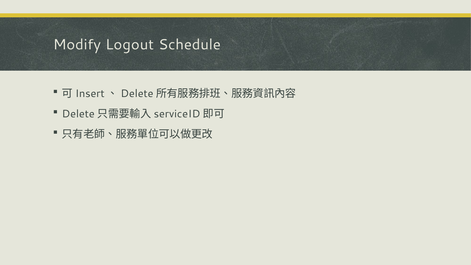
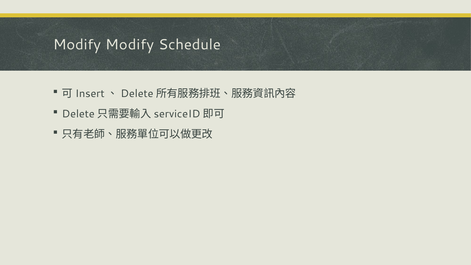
Modify Logout: Logout -> Modify (130, 44)
